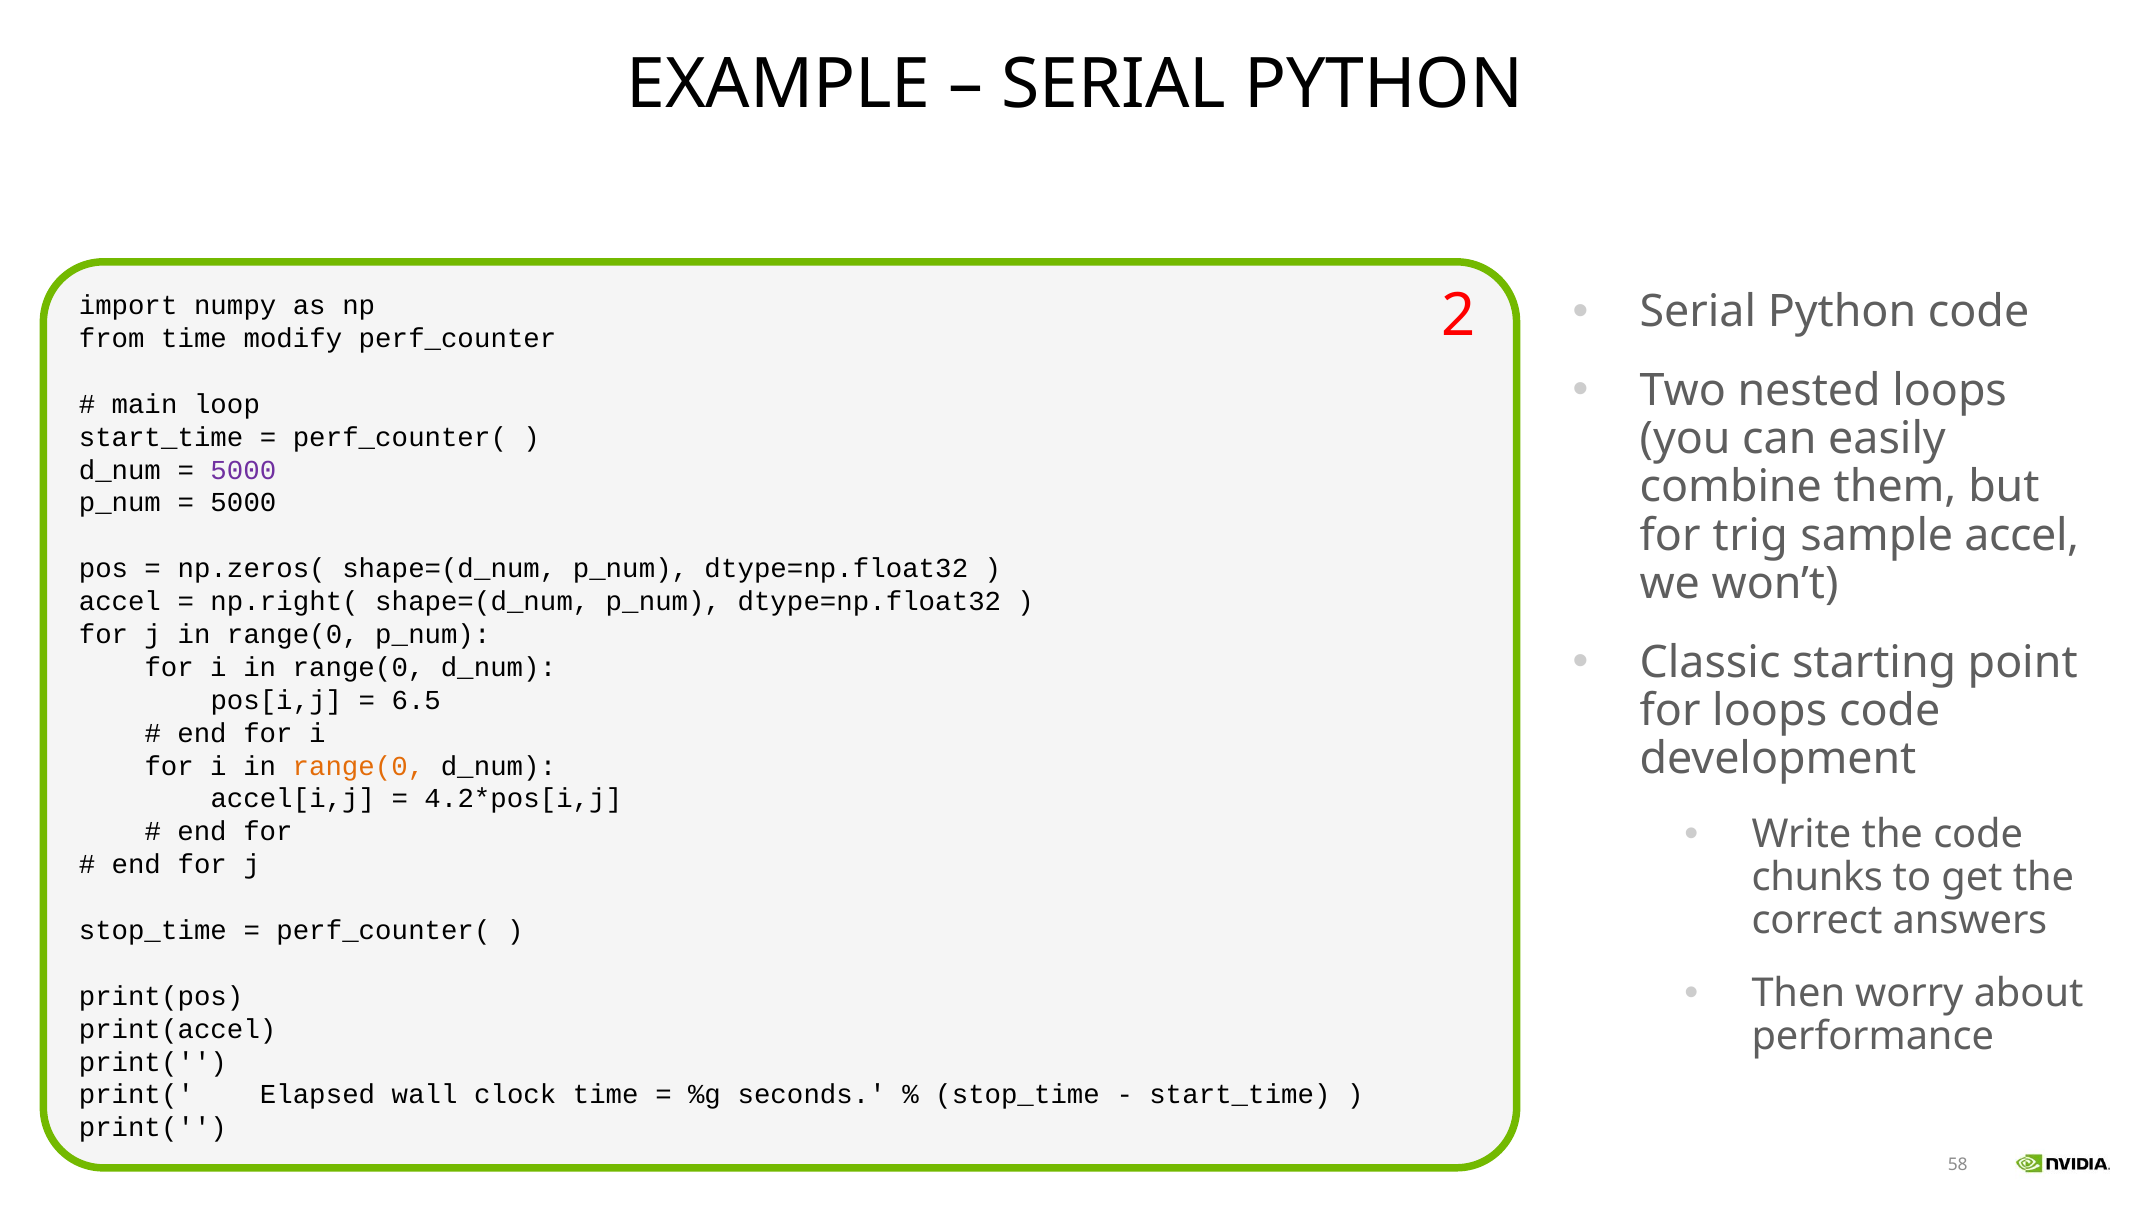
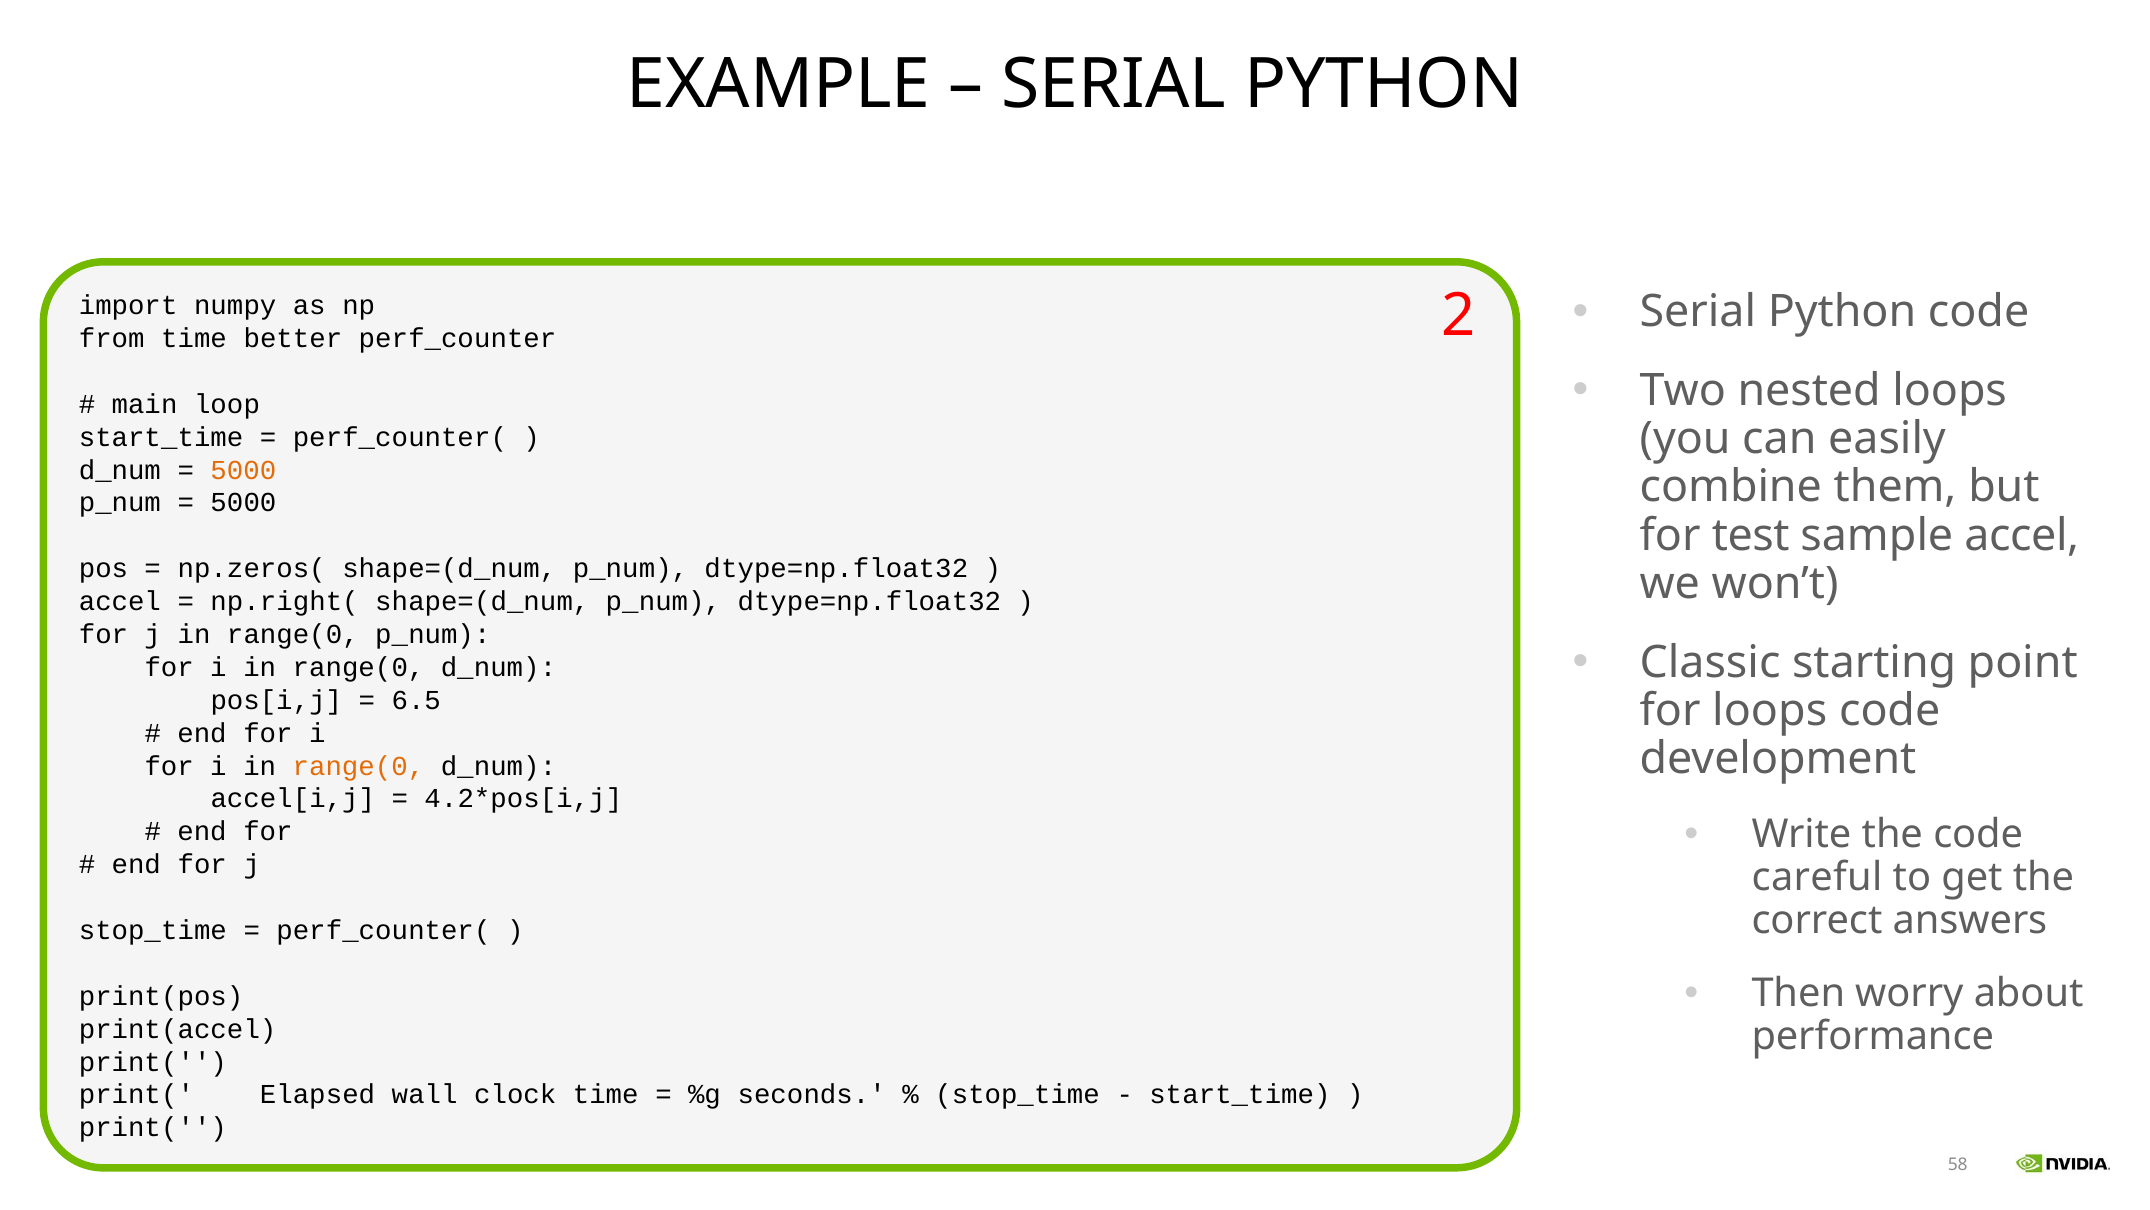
modify: modify -> better (293, 338)
5000 colour: purple -> orange (243, 470)
trig: trig -> test (1751, 535)
chunks: chunks -> careful (1817, 877)
